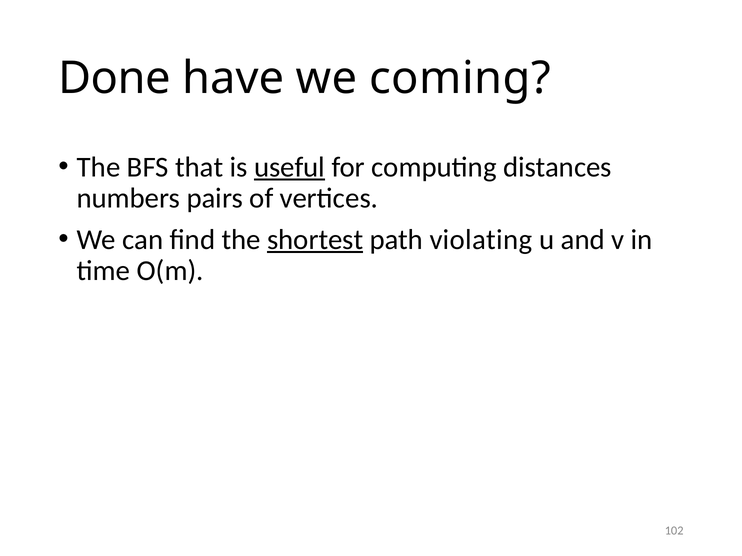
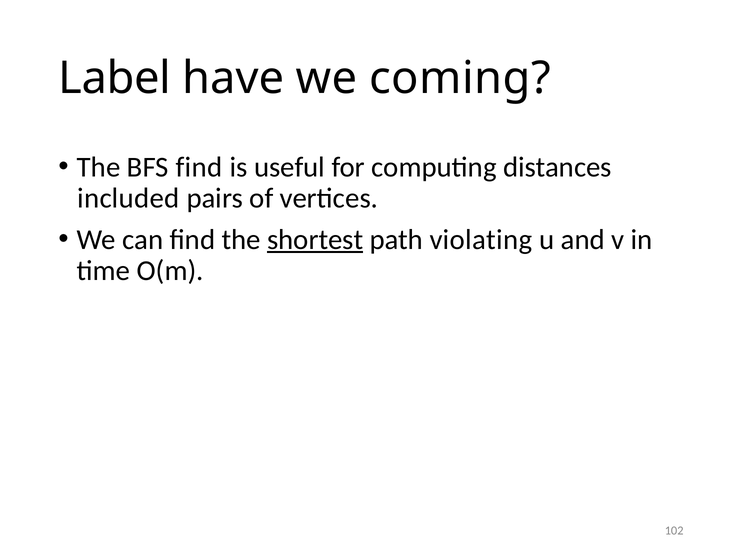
Done: Done -> Label (115, 79)
BFS that: that -> find (199, 167)
useful underline: present -> none (290, 167)
numbers: numbers -> included (128, 198)
